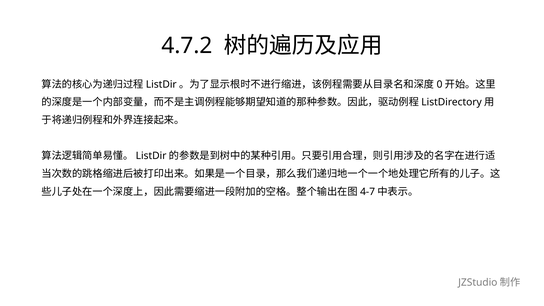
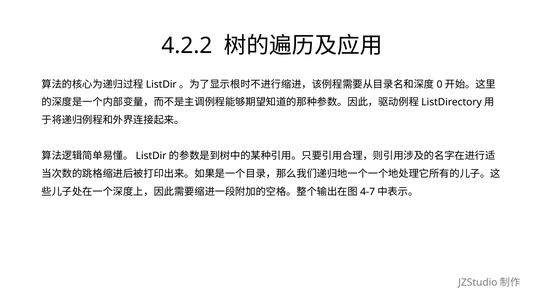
4.7.2: 4.7.2 -> 4.2.2 (187, 46)
